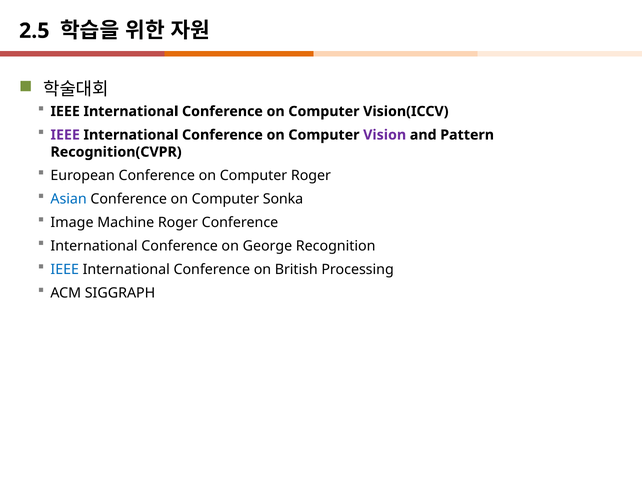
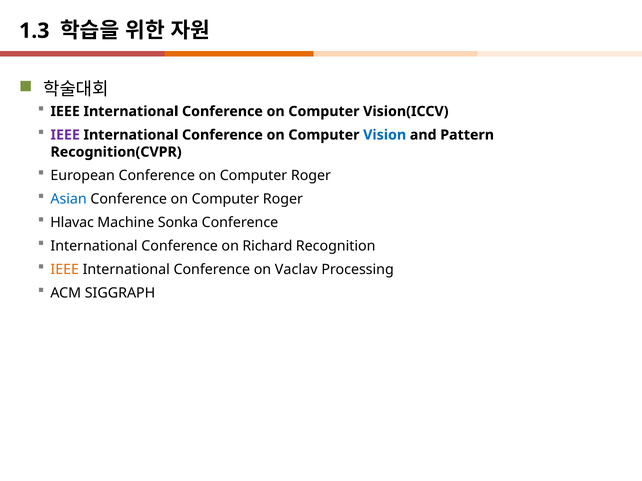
2.5: 2.5 -> 1.3 (34, 31)
Vision colour: purple -> blue (385, 135)
Sonka: Sonka -> Roger (283, 199)
Image: Image -> Hlavac (72, 223)
Machine Roger: Roger -> Sonka (178, 223)
George: George -> Richard (267, 246)
IEEE colour: blue -> orange (65, 270)
British: British -> Vaclav (296, 270)
